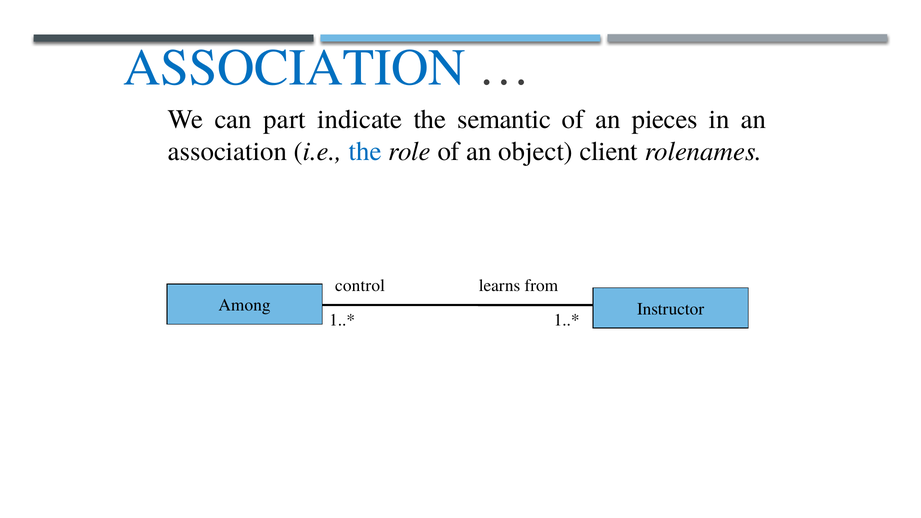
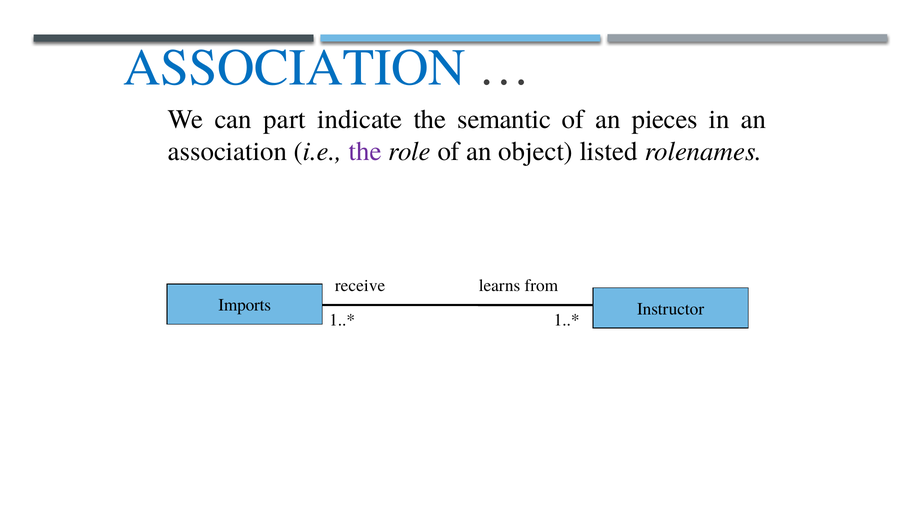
the colour: blue -> purple (365, 151)
client: client -> listed (609, 151)
control: control -> receive (360, 285)
Among: Among -> Imports (245, 305)
